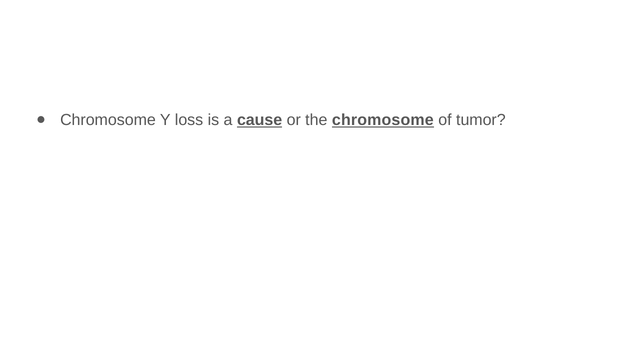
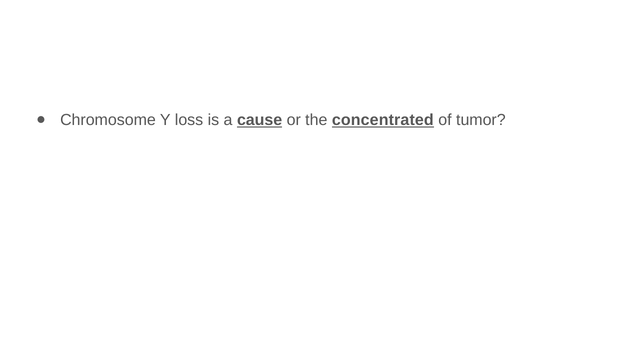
the chromosome: chromosome -> concentrated (383, 120)
